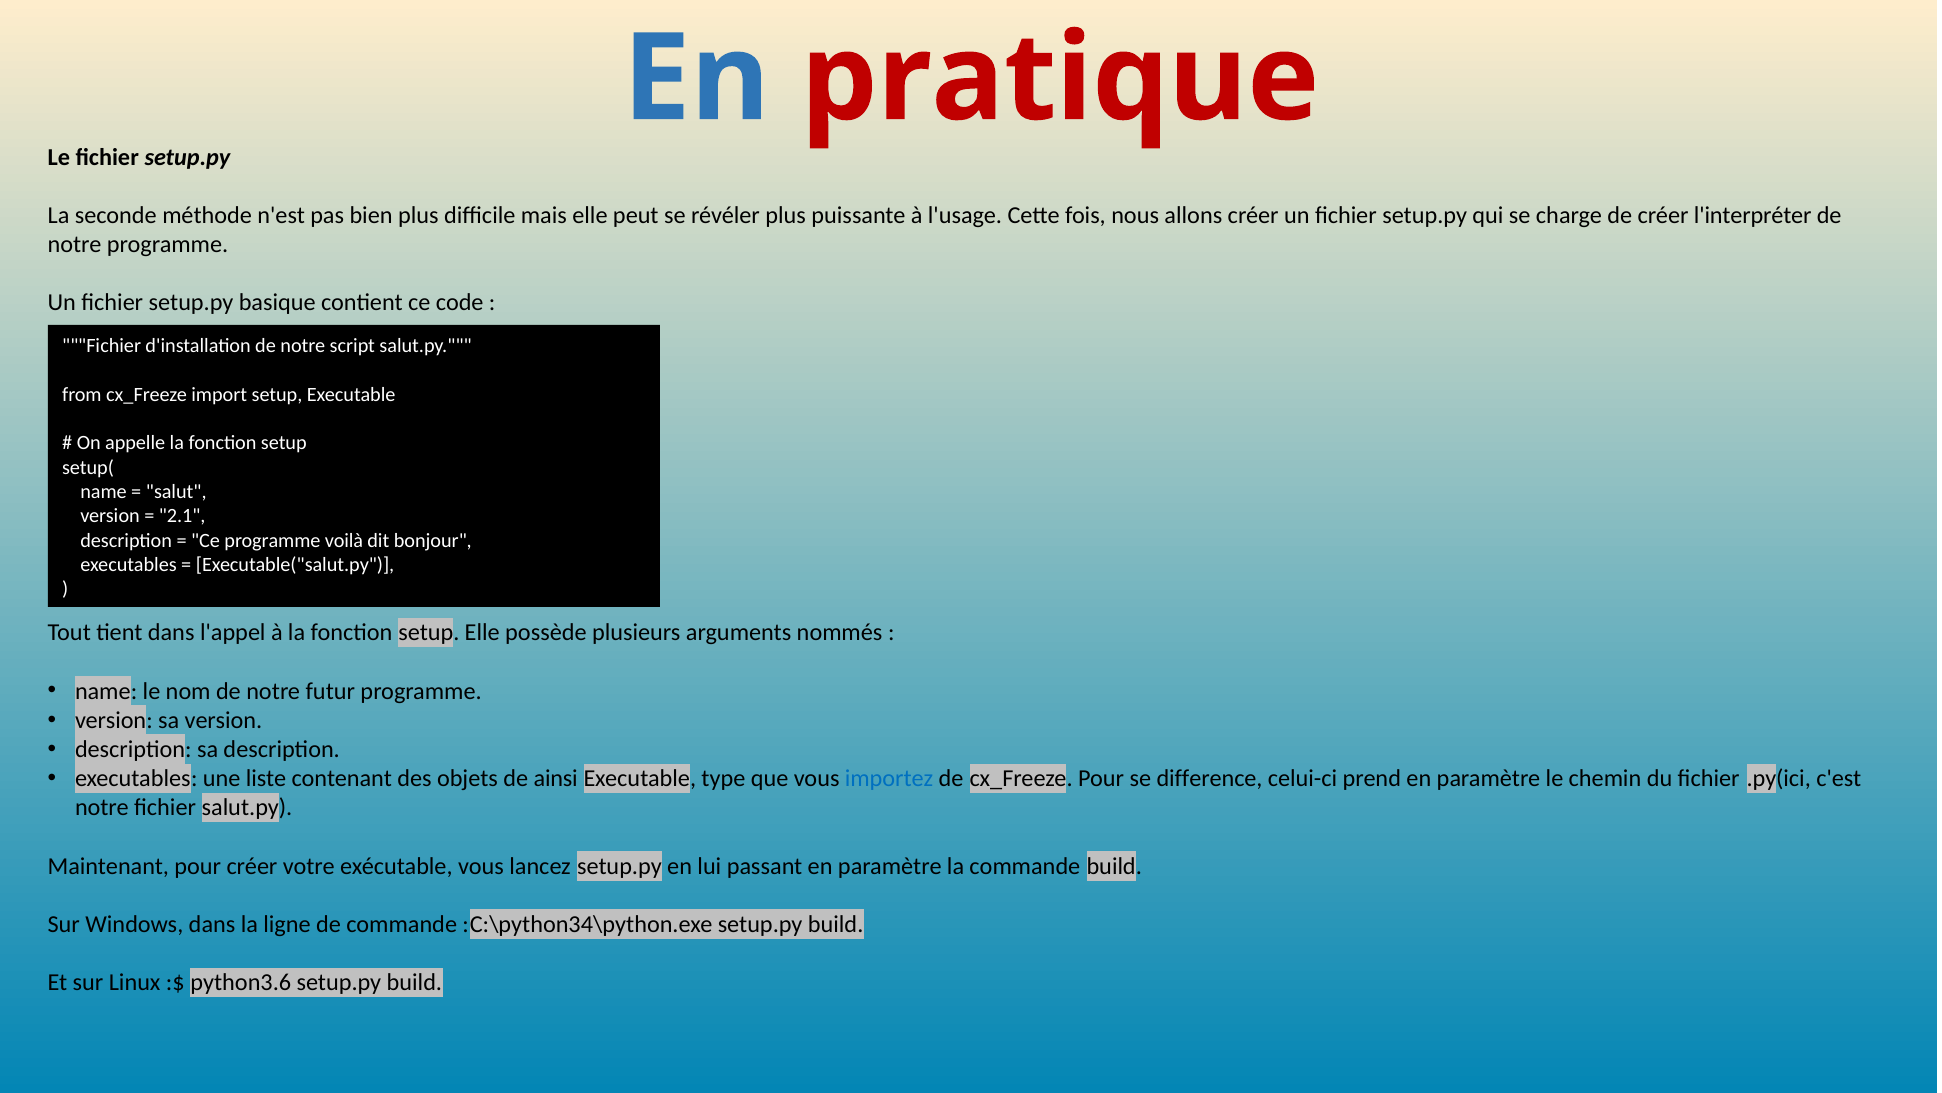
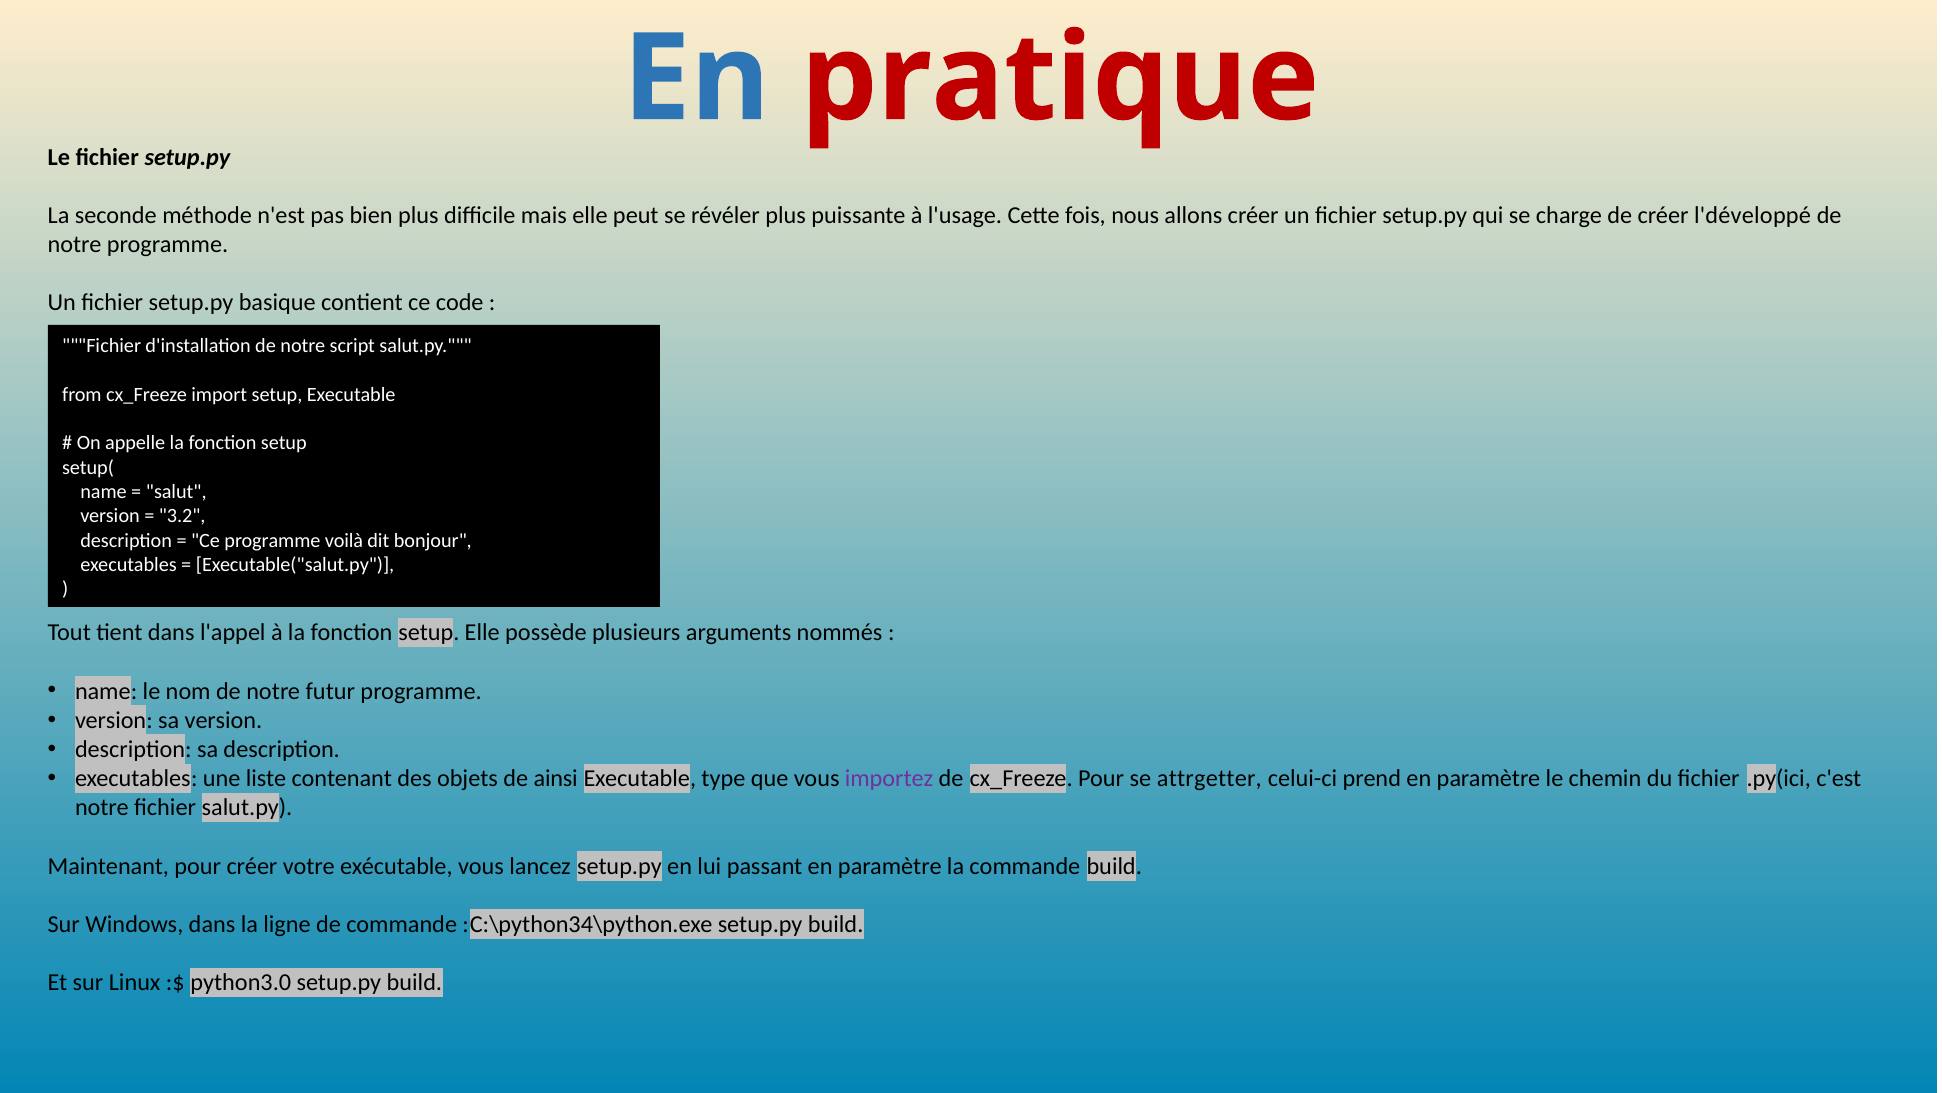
l'interpréter: l'interpréter -> l'développé (1753, 215)
2.1: 2.1 -> 3.2 (182, 516)
importez colour: blue -> purple (889, 778)
difference: difference -> attrgetter (1209, 778)
python3.6: python3.6 -> python3.0 (241, 982)
